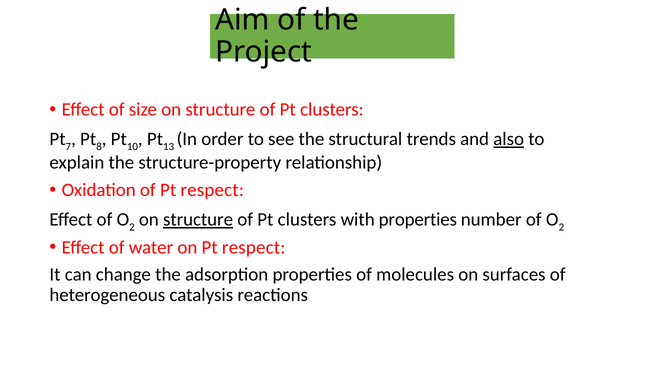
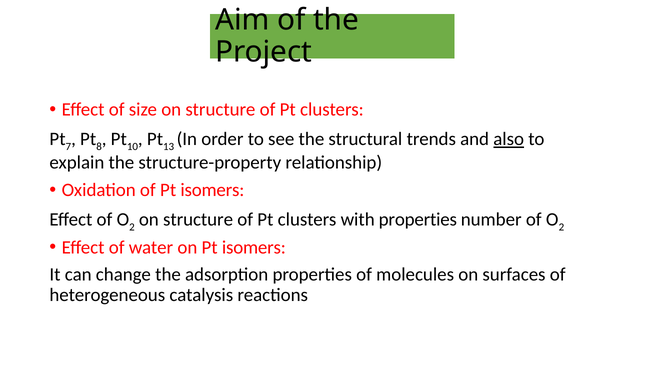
of Pt respect: respect -> isomers (212, 190)
structure underline: present -> none (198, 220)
on Pt respect: respect -> isomers (254, 247)
